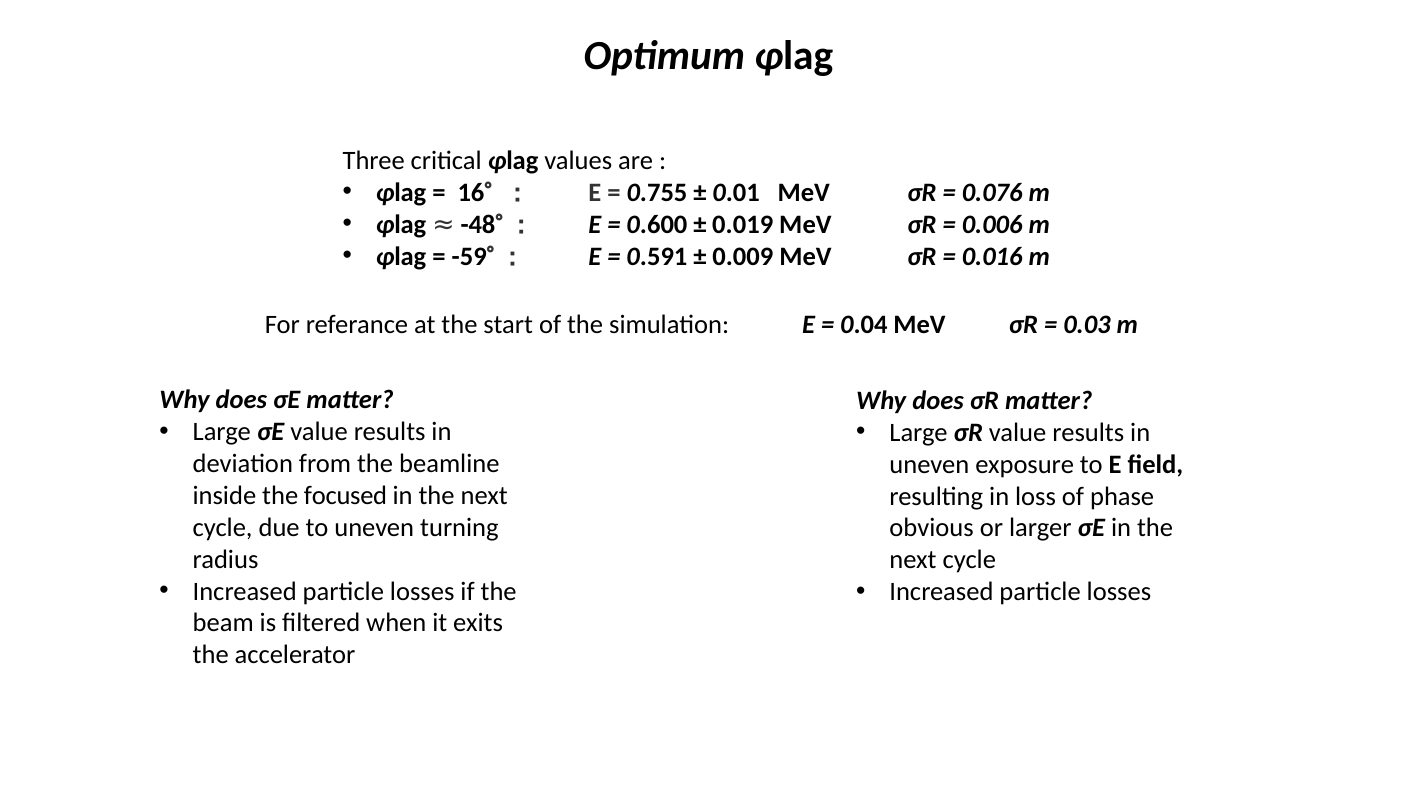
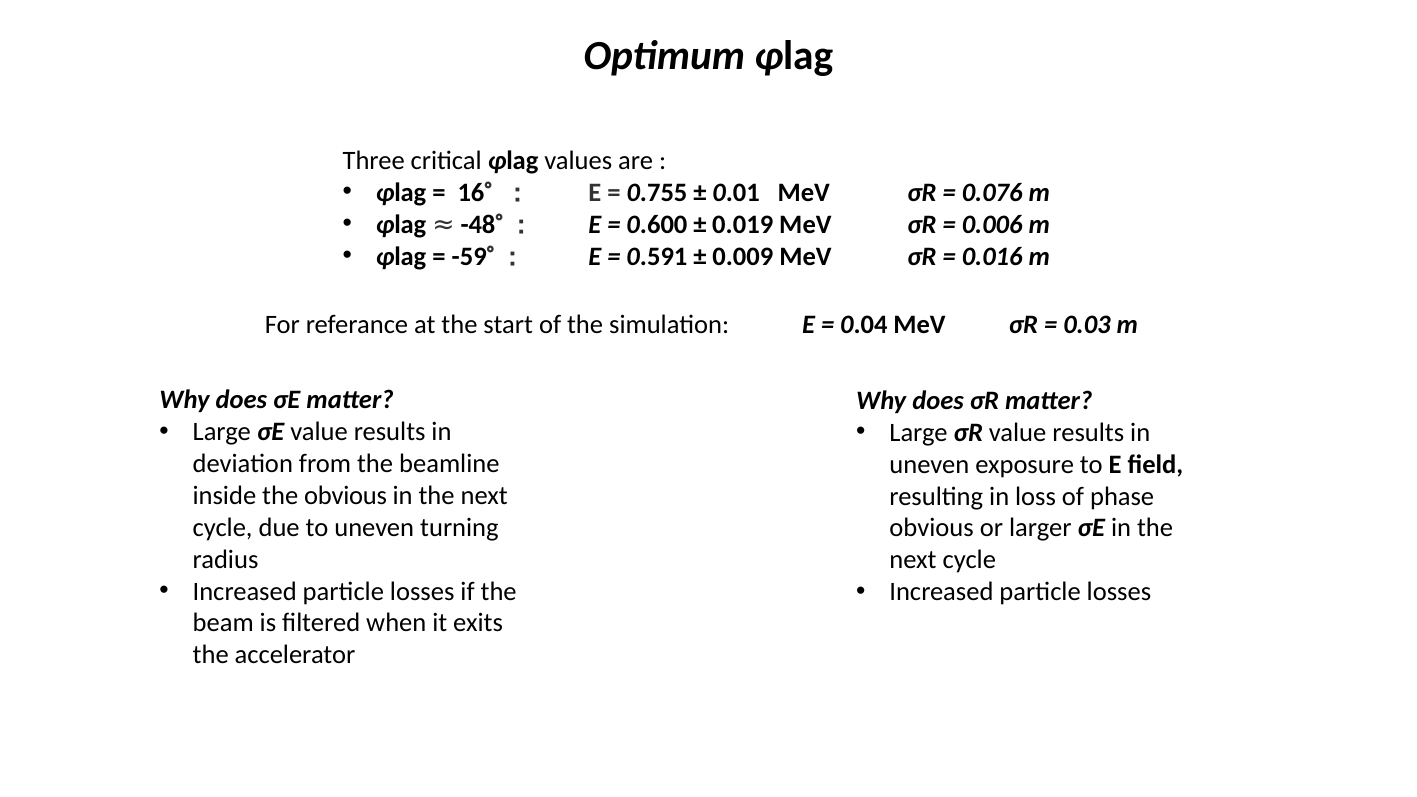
the focused: focused -> obvious (346, 496)
